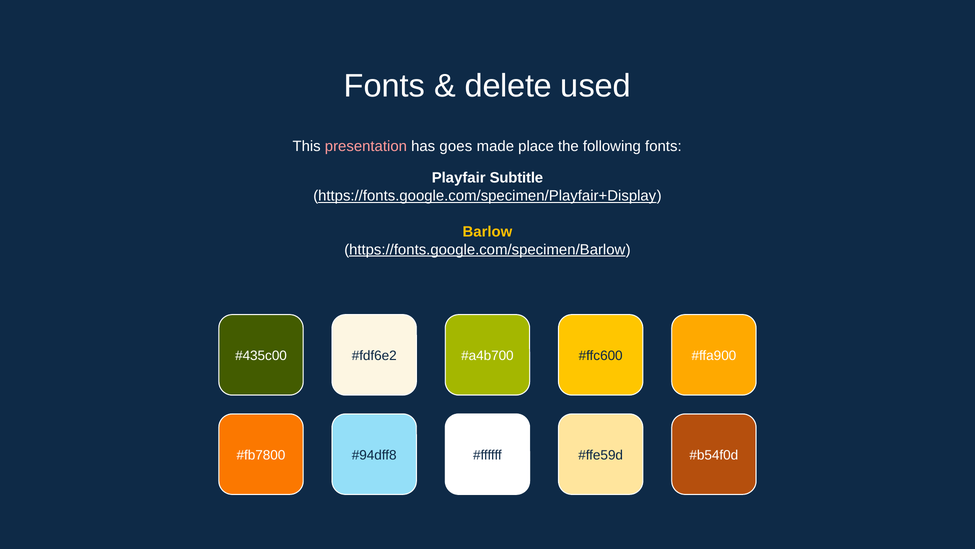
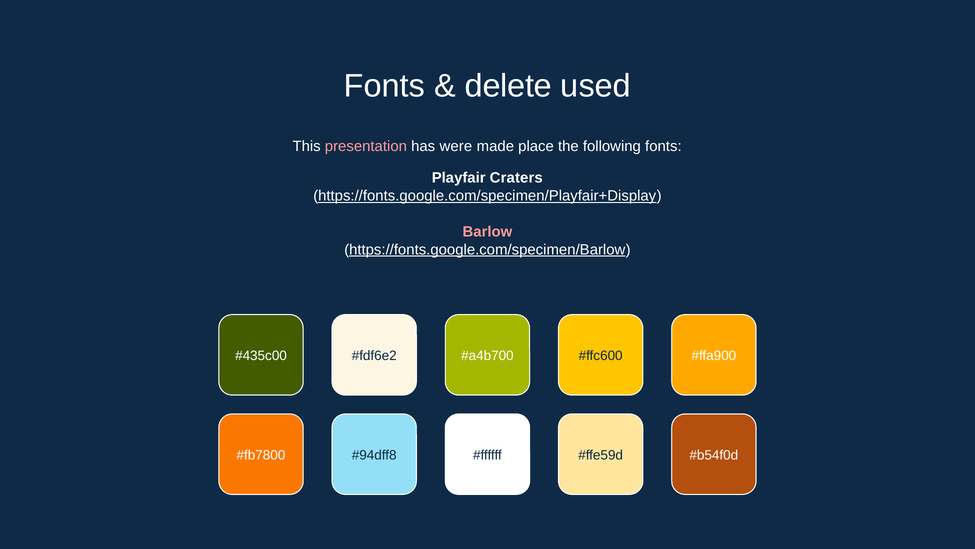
goes: goes -> were (456, 146)
Subtitle: Subtitle -> Craters (516, 178)
Barlow colour: yellow -> pink (487, 231)
